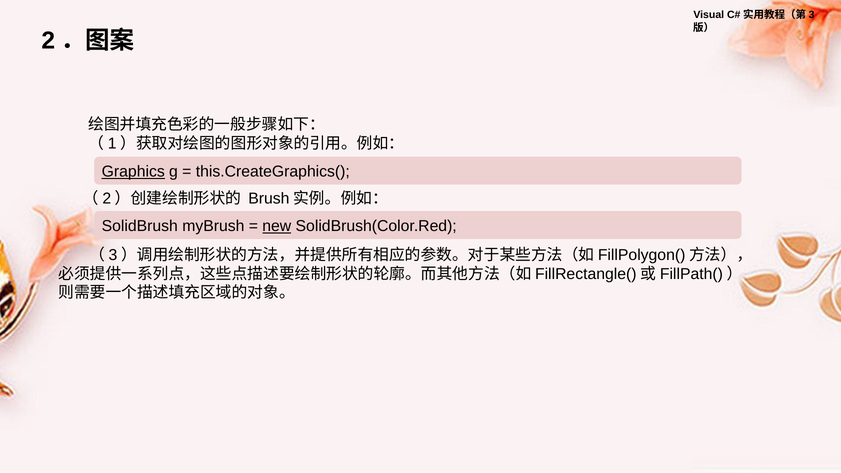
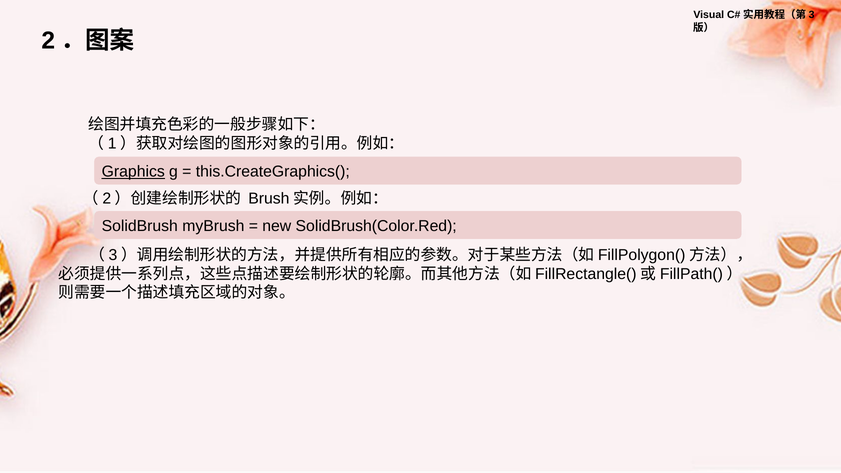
new underline: present -> none (277, 226)
